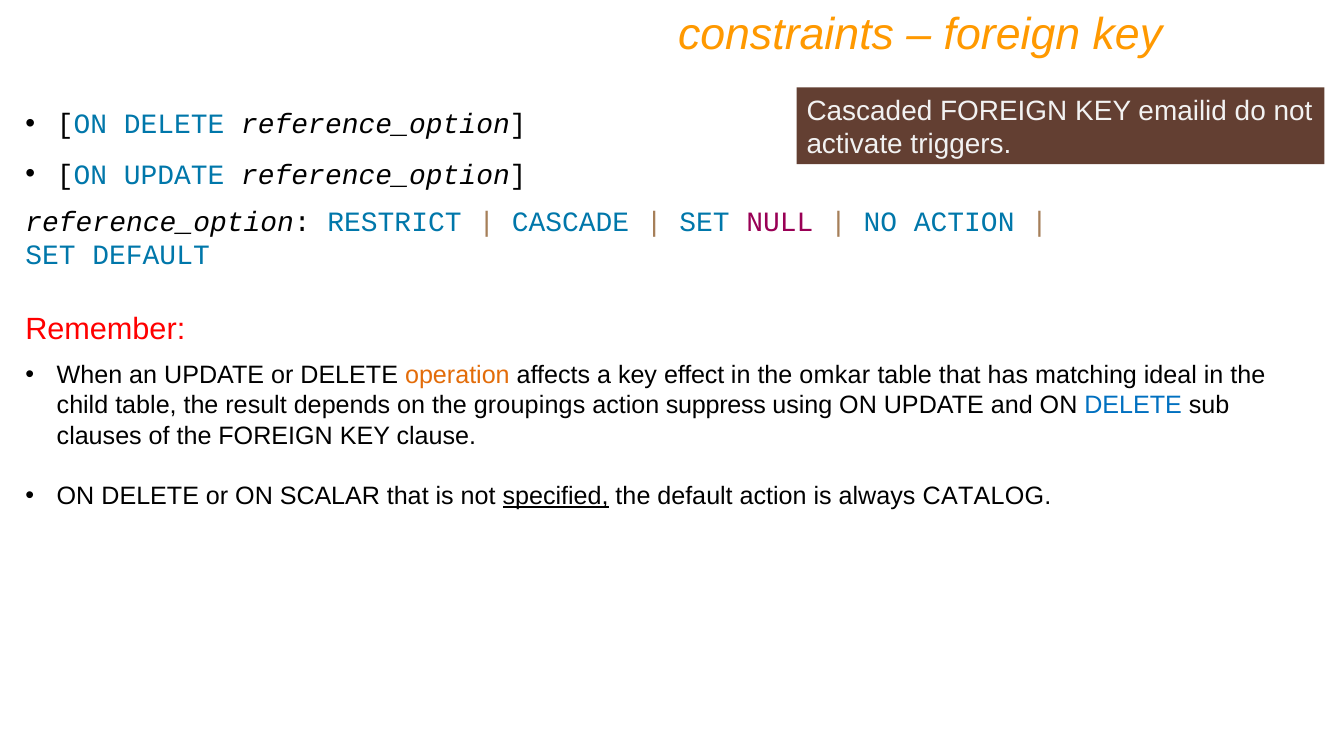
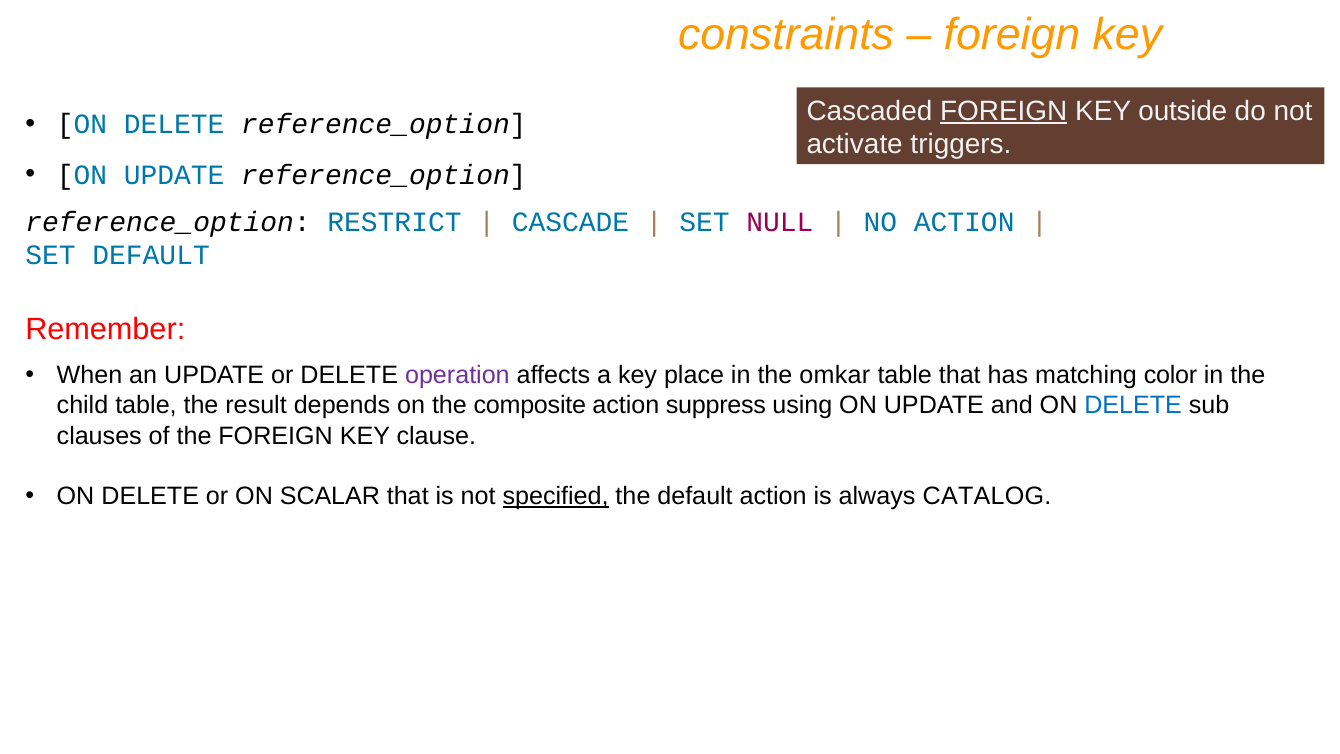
FOREIGN underline: none -> present (1004, 111)
emailid: emailid -> outside (1183, 111)
operation colour: orange -> purple (457, 375)
effect: effect -> place (694, 375)
ideal: ideal -> color (1171, 375)
groupings: groupings -> composite (530, 405)
